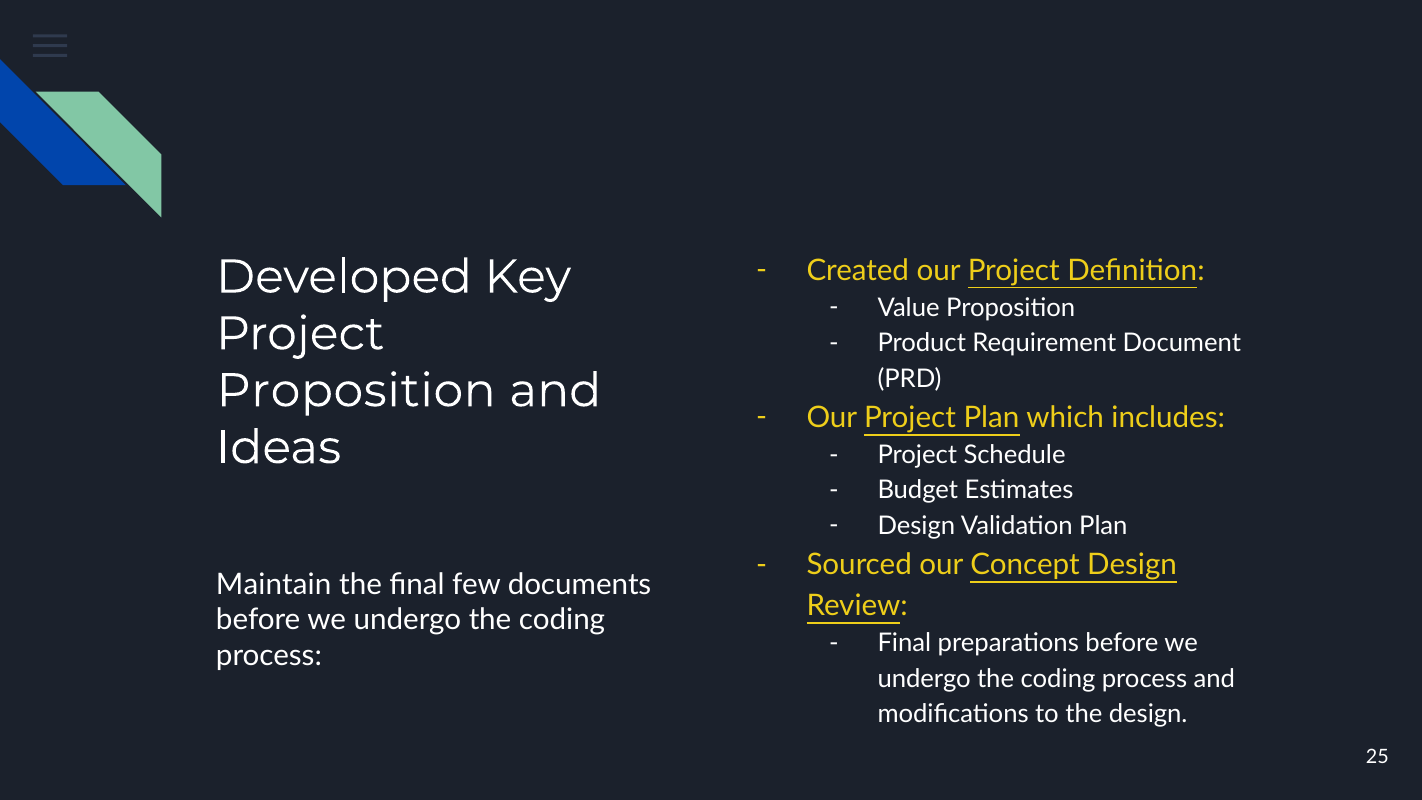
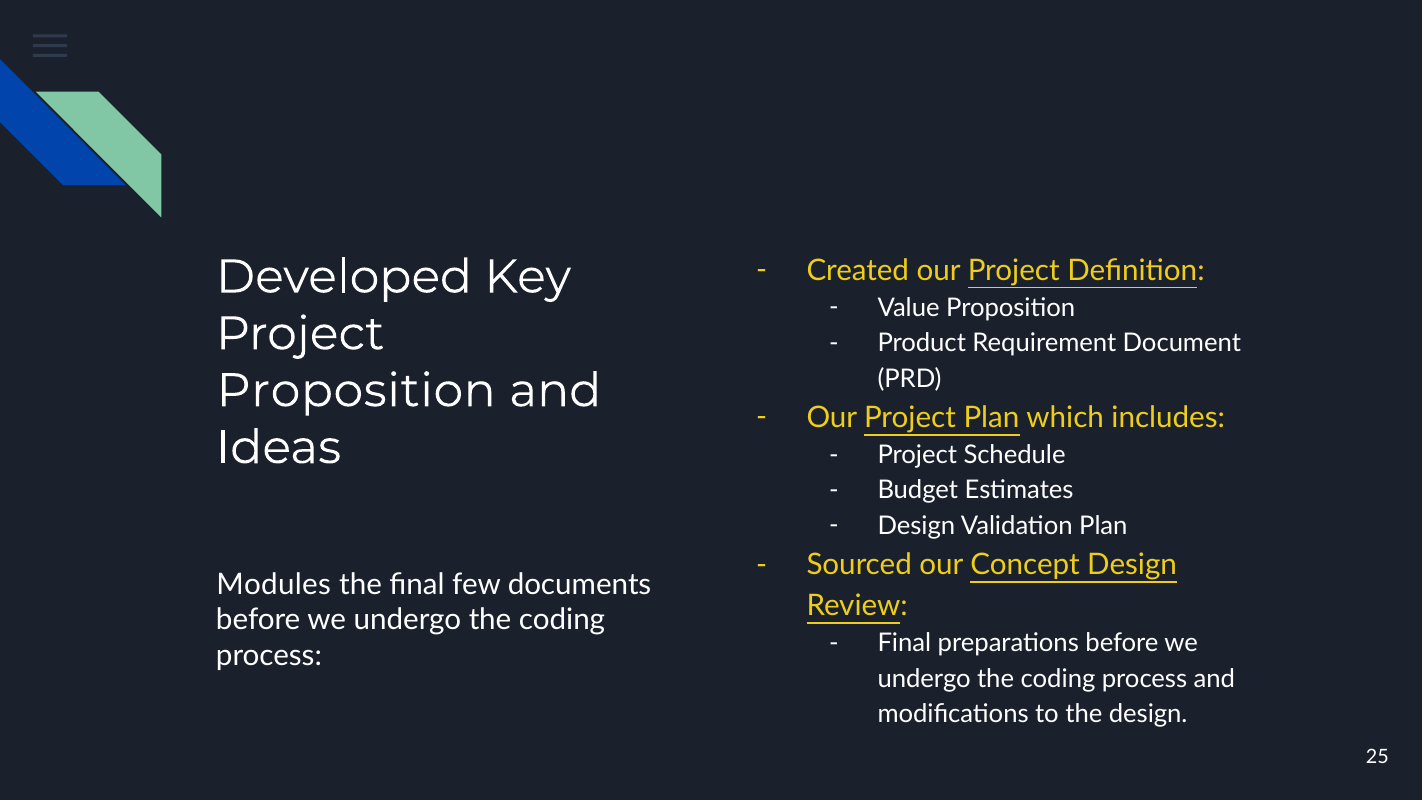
Maintain: Maintain -> Modules (274, 584)
